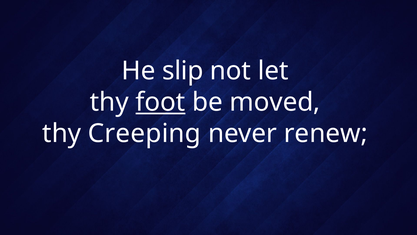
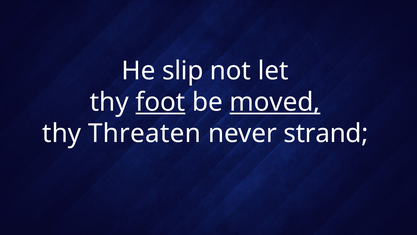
moved underline: none -> present (275, 102)
Creeping: Creeping -> Threaten (144, 133)
renew: renew -> strand (326, 133)
